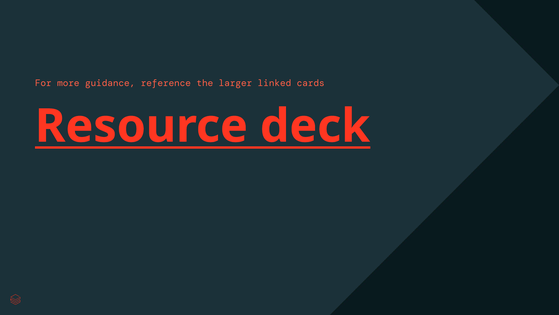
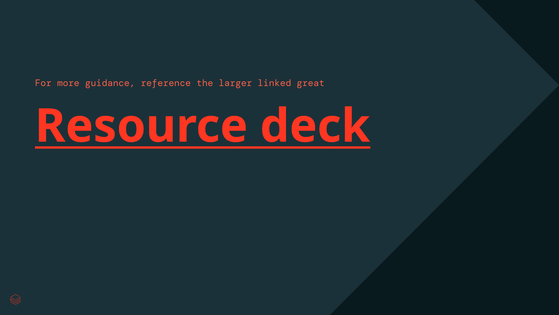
cards: cards -> great (311, 83)
